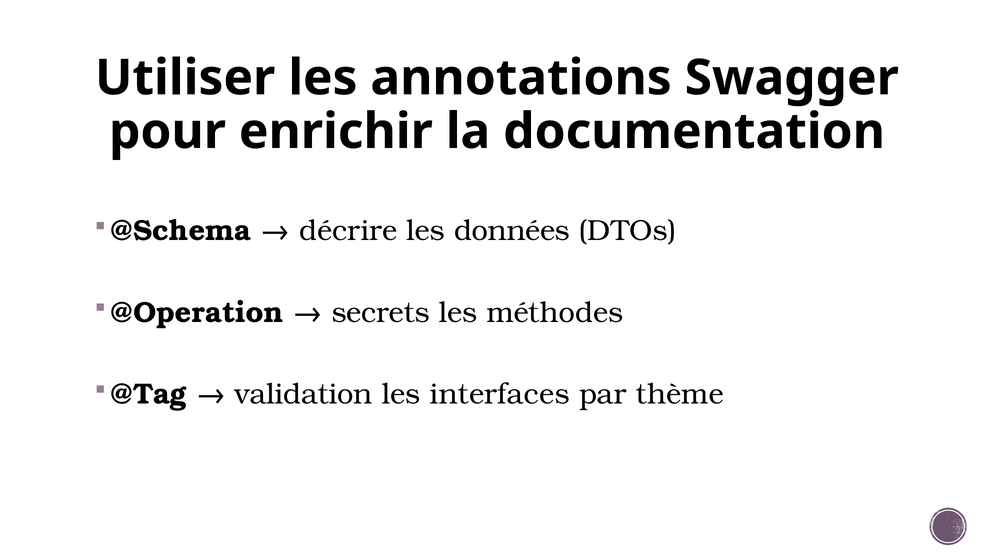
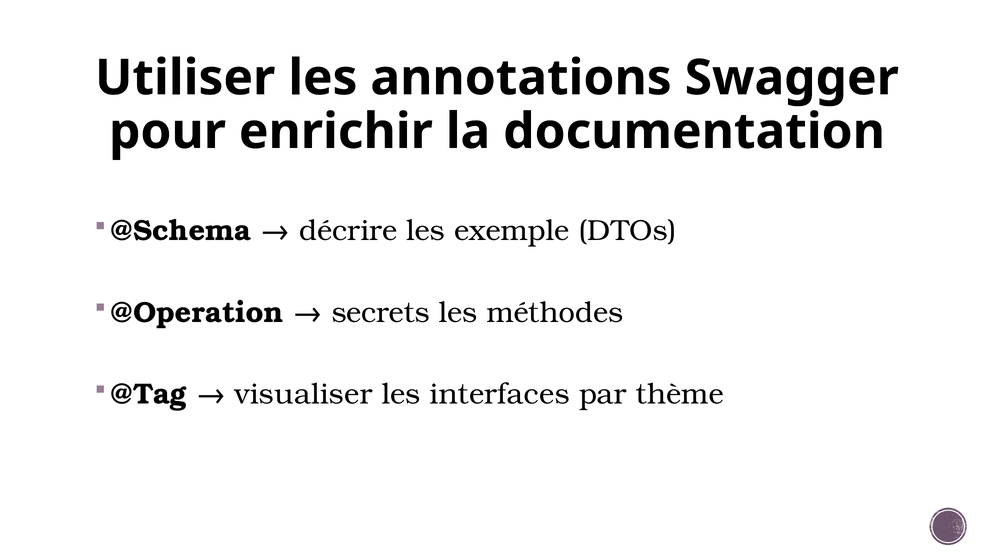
données: données -> exemple (512, 231)
validation: validation -> visualiser (303, 394)
